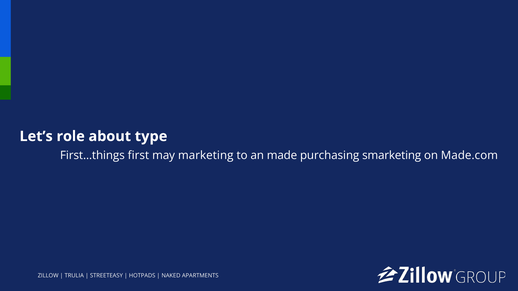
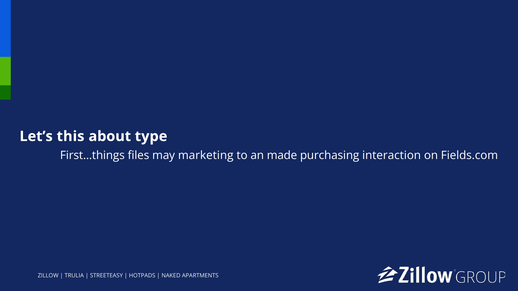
role: role -> this (71, 136)
first: first -> files (138, 156)
smarketing: smarketing -> interaction (392, 156)
Made.com: Made.com -> Fields.com (469, 156)
